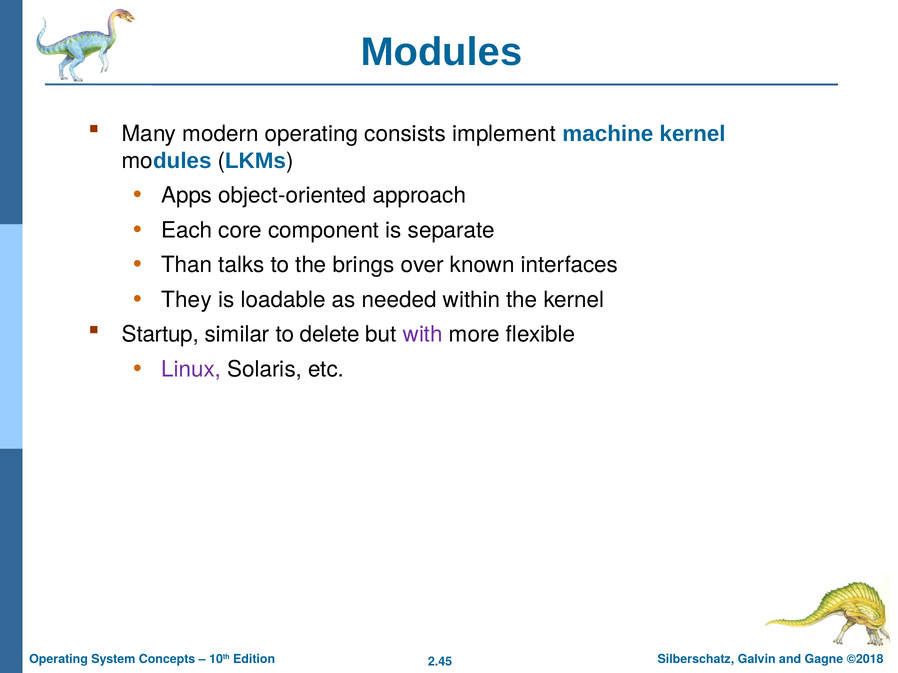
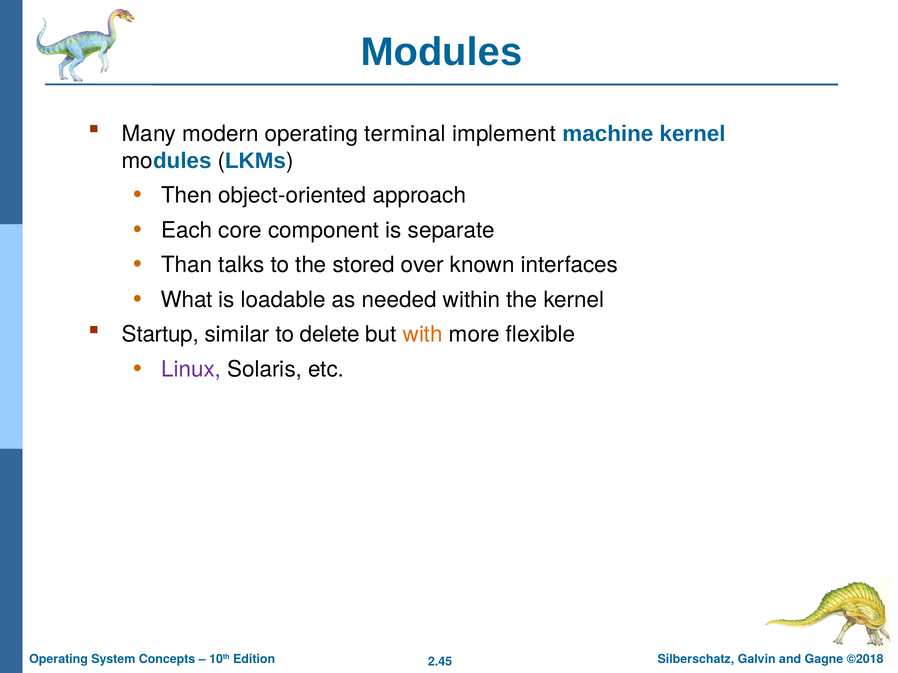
consists: consists -> terminal (405, 134)
Apps: Apps -> Then (187, 196)
brings: brings -> stored (364, 265)
They: They -> What (187, 300)
with colour: purple -> orange (423, 335)
